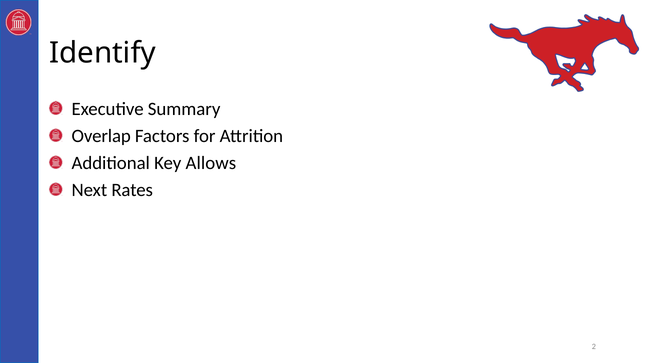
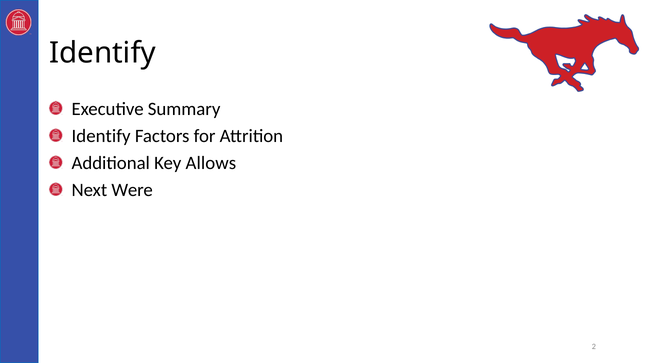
Overlap: Overlap -> Identify (101, 136)
Rates: Rates -> Were (132, 190)
